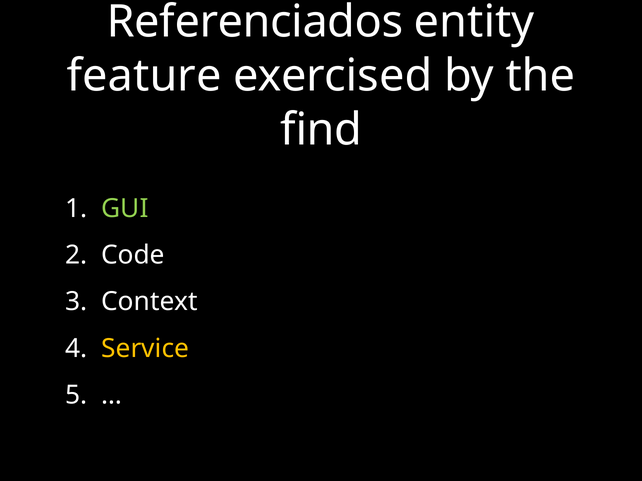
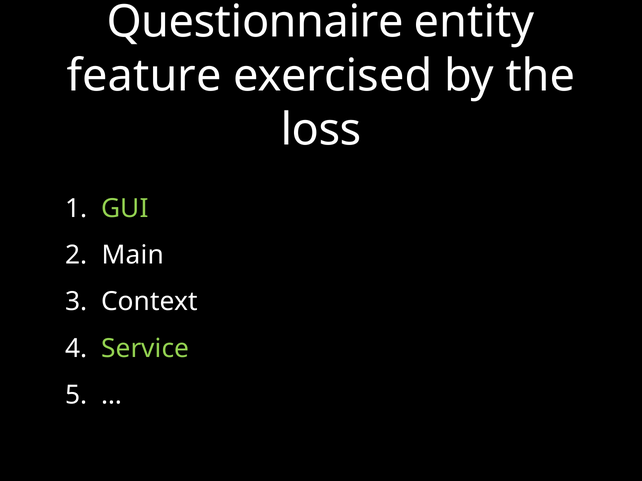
Referenciados: Referenciados -> Questionnaire (255, 22)
find: find -> loss (321, 130)
Code: Code -> Main (133, 255)
Service colour: yellow -> light green (145, 349)
